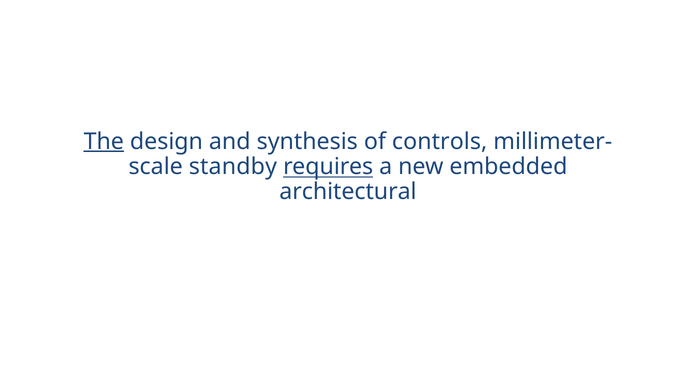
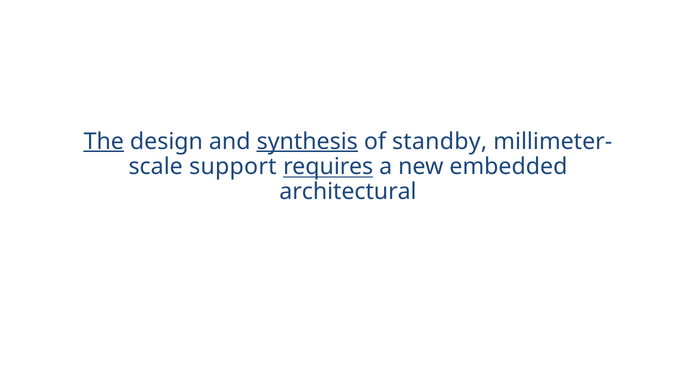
synthesis underline: none -> present (307, 142)
controls: controls -> standby (440, 142)
standby: standby -> support (233, 167)
